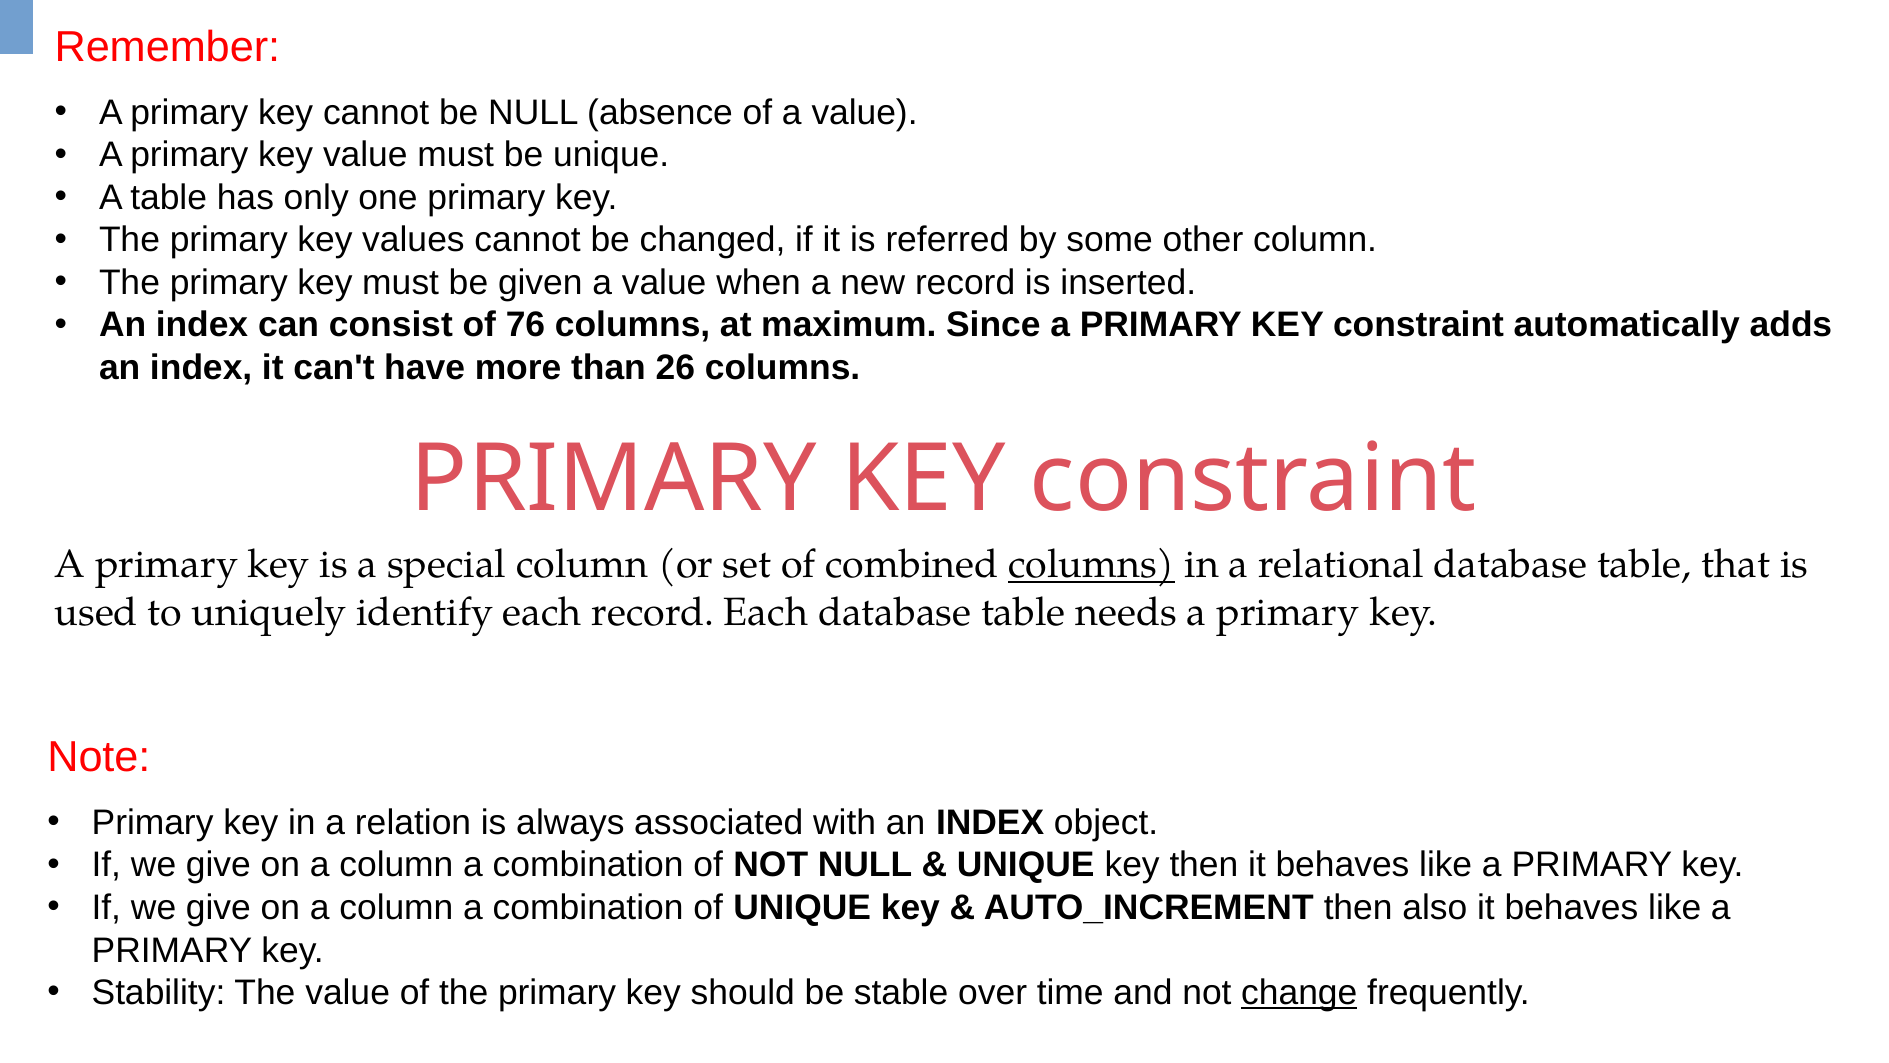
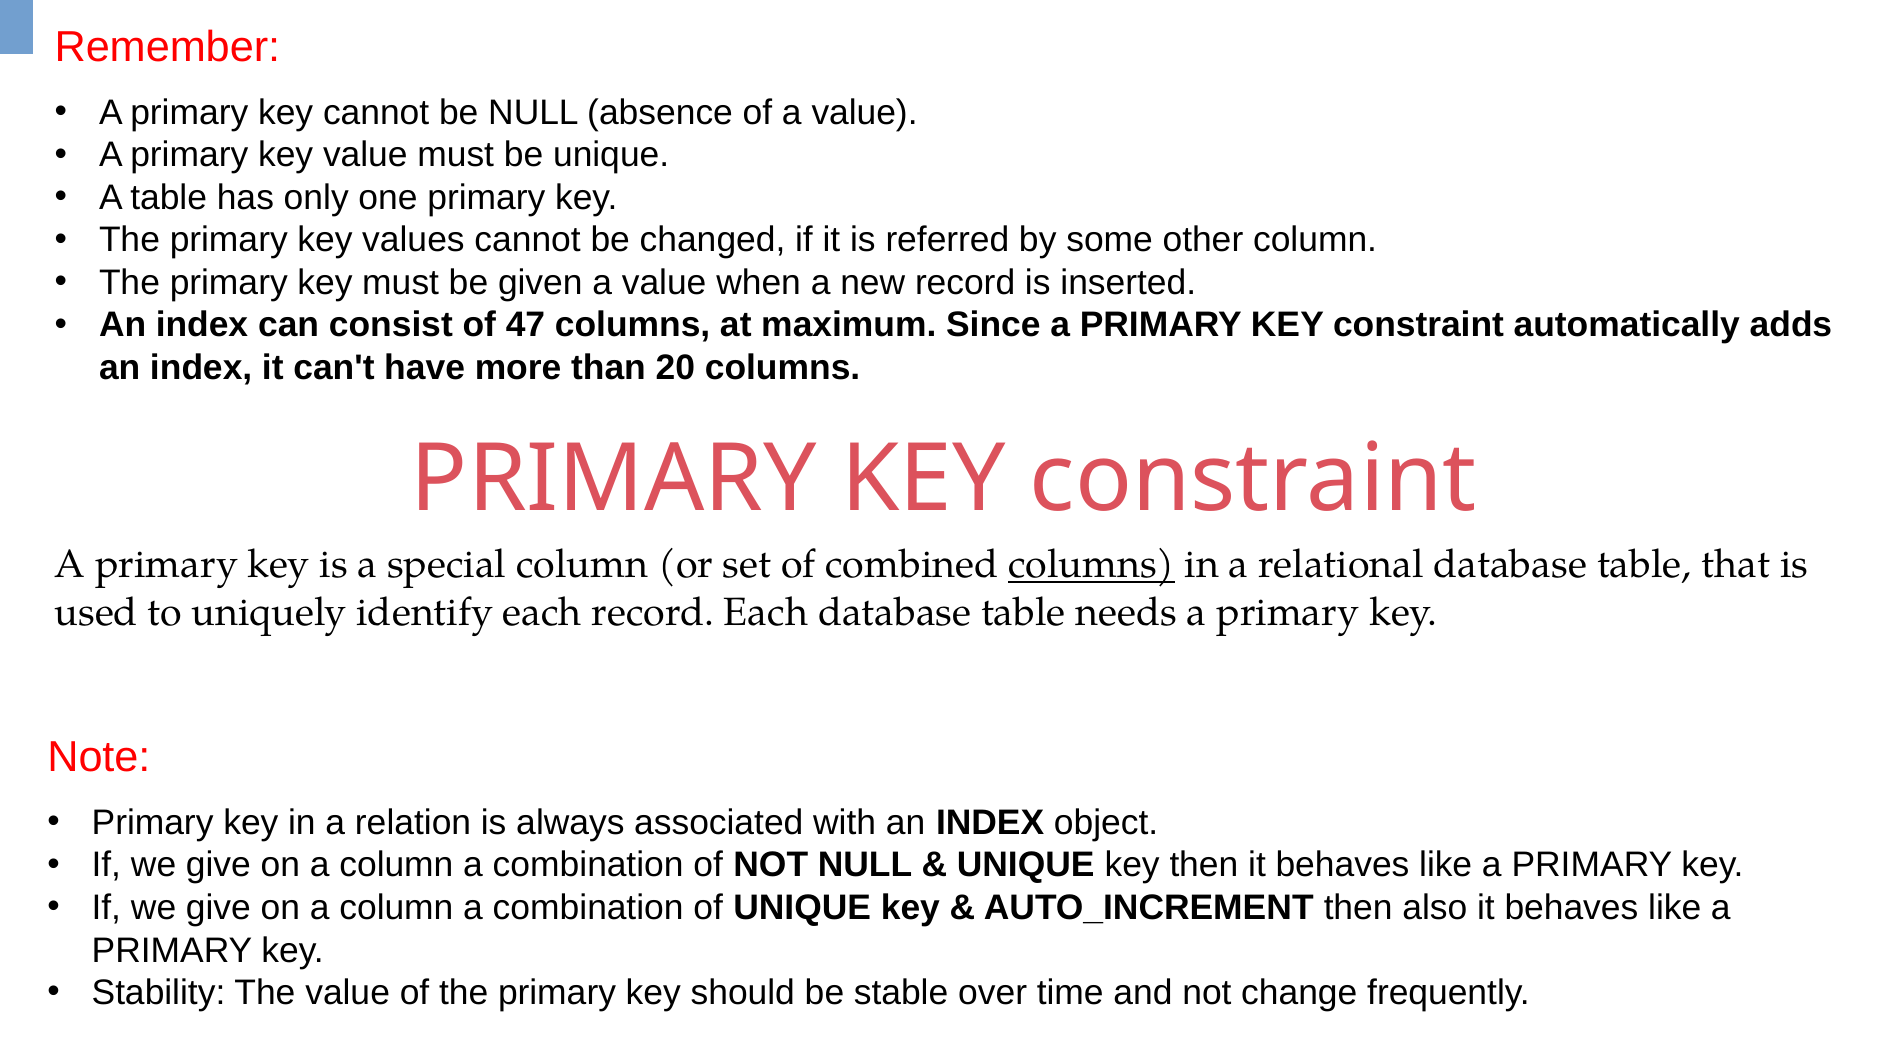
76: 76 -> 47 (525, 325)
26: 26 -> 20 (675, 368)
change underline: present -> none (1299, 992)
